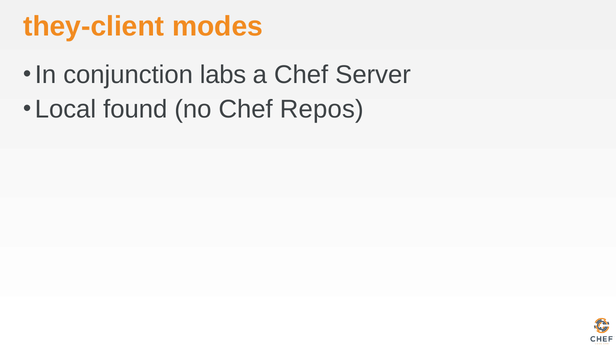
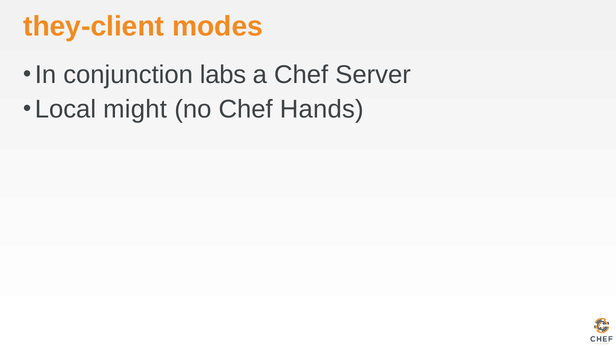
found: found -> might (135, 110)
Repos: Repos -> Hands (322, 110)
